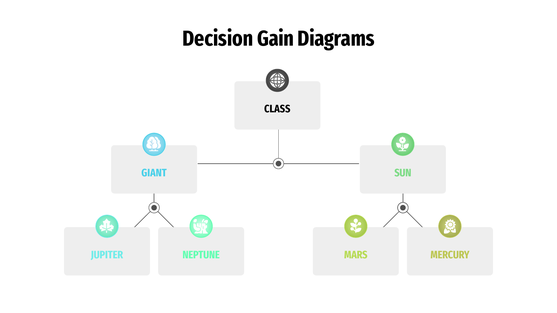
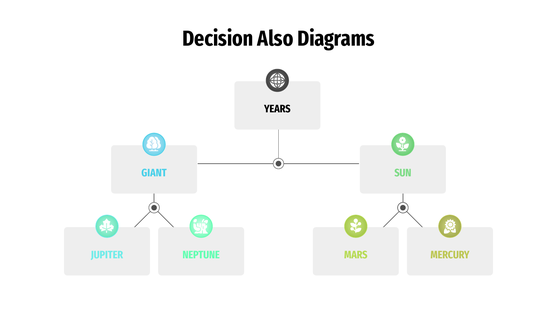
Gain: Gain -> Also (275, 39)
CLASS: CLASS -> YEARS (277, 109)
